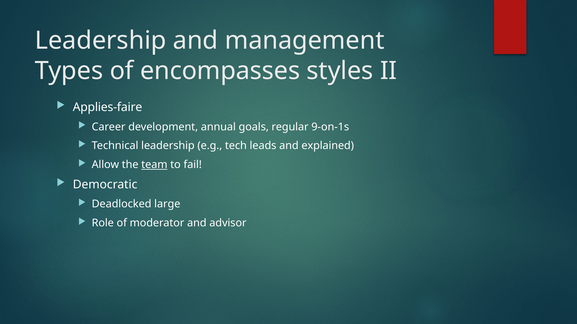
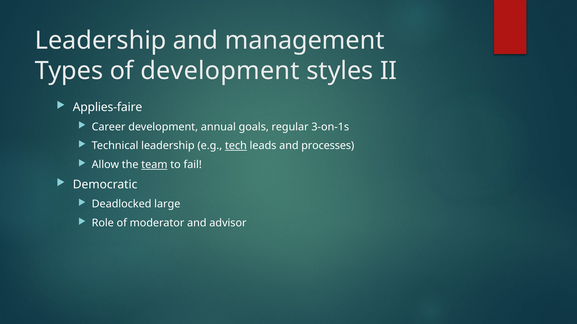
of encompasses: encompasses -> development (220, 71)
9-on-1s: 9-on-1s -> 3-on-1s (330, 127)
tech underline: none -> present (236, 146)
explained: explained -> processes (328, 146)
